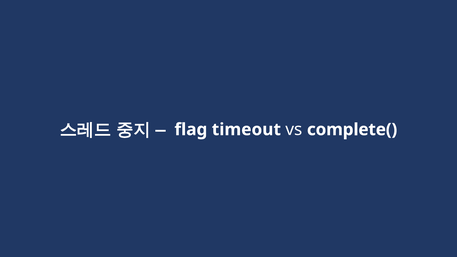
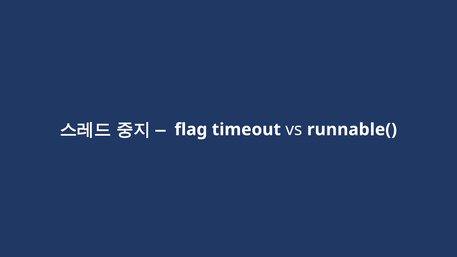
complete(: complete( -> runnable( (352, 130)
